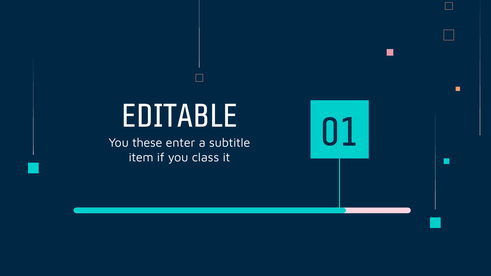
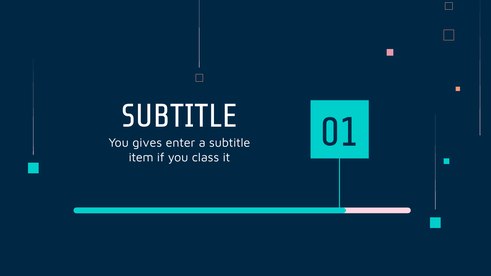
EDITABLE: EDITABLE -> SUBTITLE (179, 116)
these: these -> gives (147, 143)
